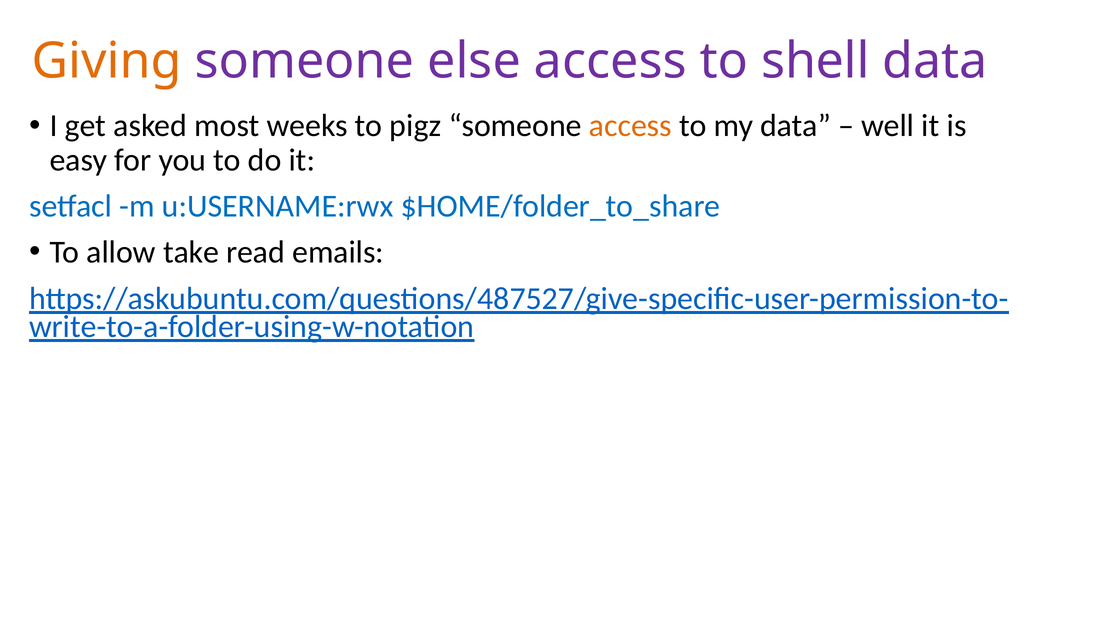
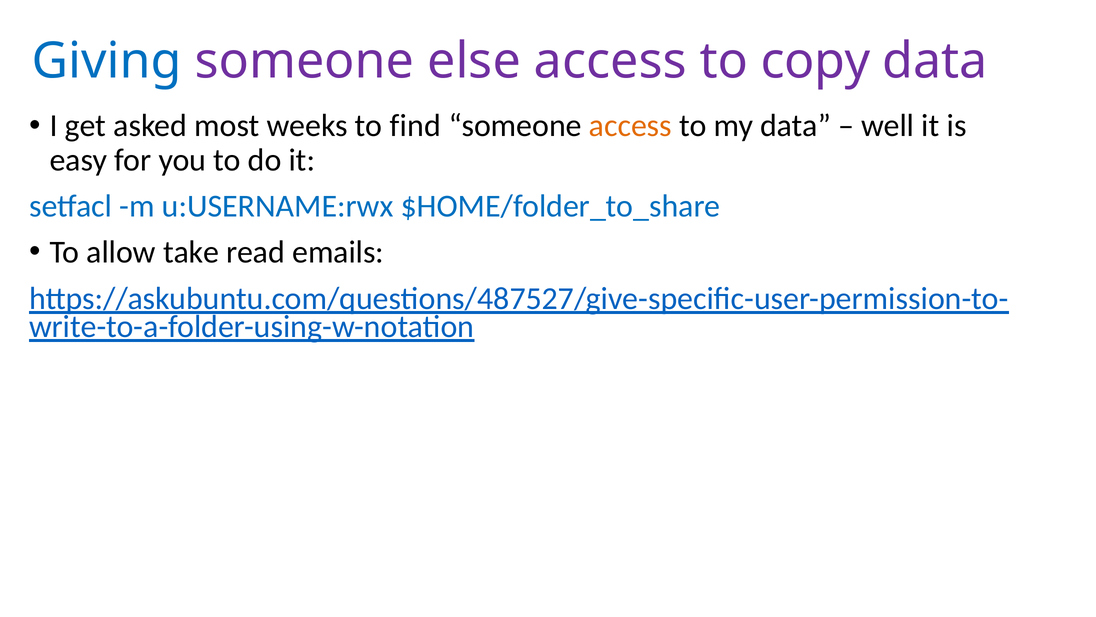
Giving colour: orange -> blue (107, 61)
shell: shell -> copy (816, 61)
pigz: pigz -> find (415, 126)
